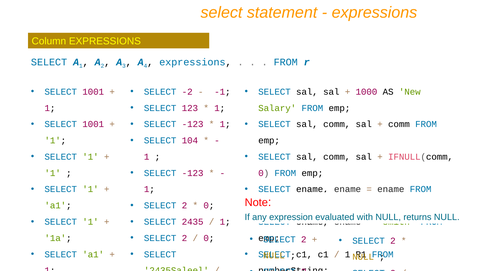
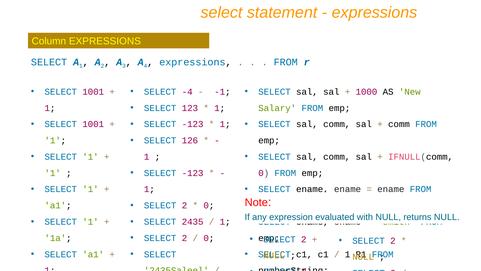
-2: -2 -> -4 (187, 92)
104: 104 -> 126 (190, 140)
